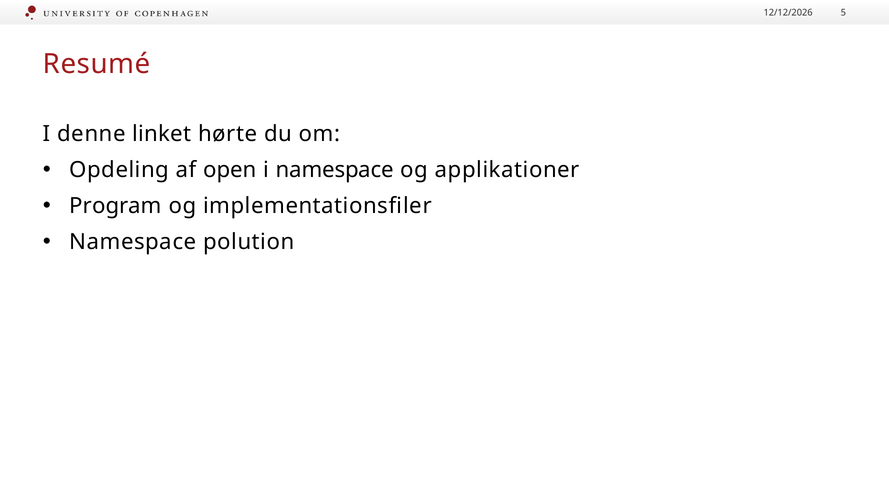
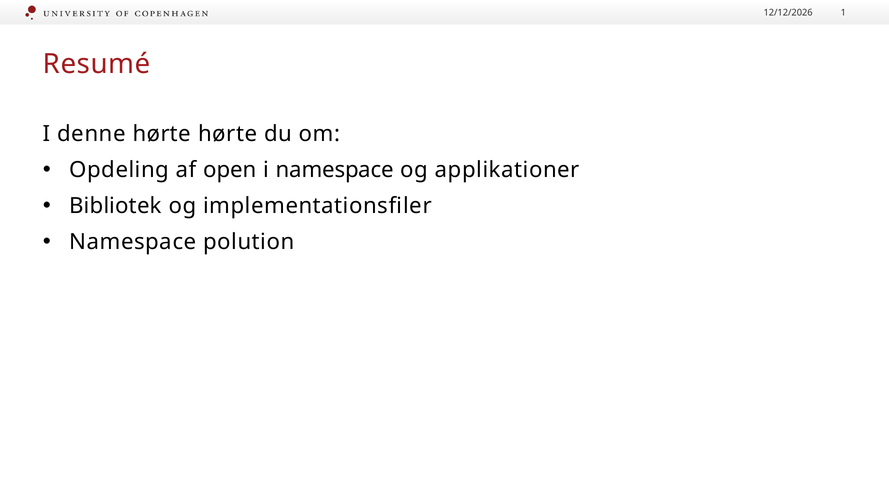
5: 5 -> 1 (843, 13)
denne linket: linket -> hørte (162, 134)
Program: Program -> Bibliotek (116, 206)
